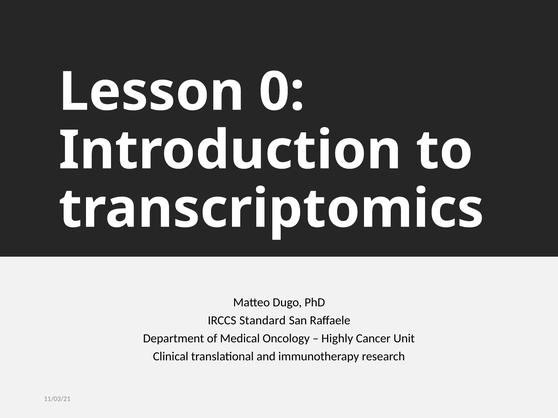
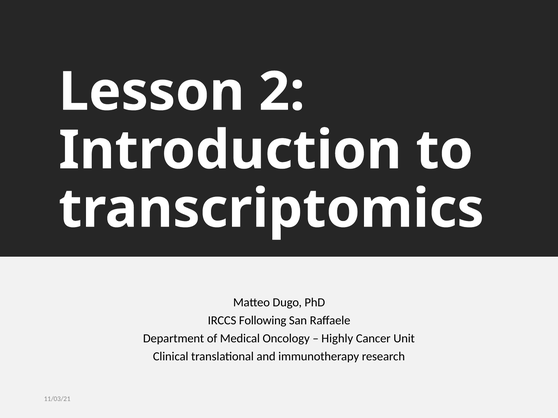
0: 0 -> 2 (282, 92)
Standard: Standard -> Following (263, 321)
